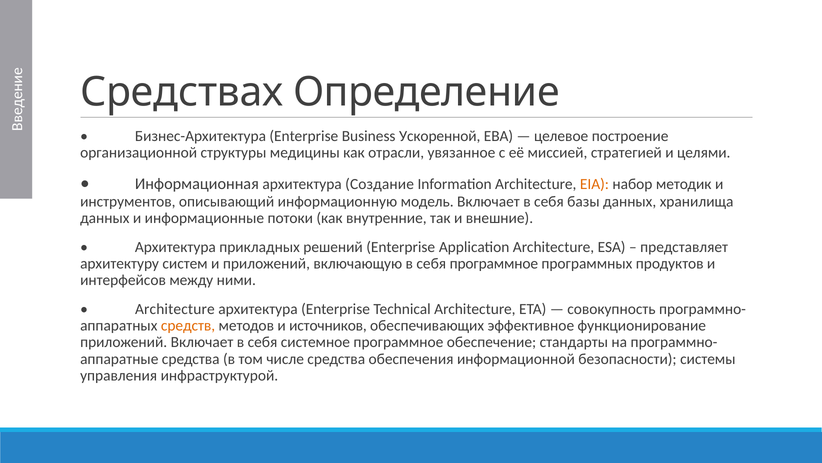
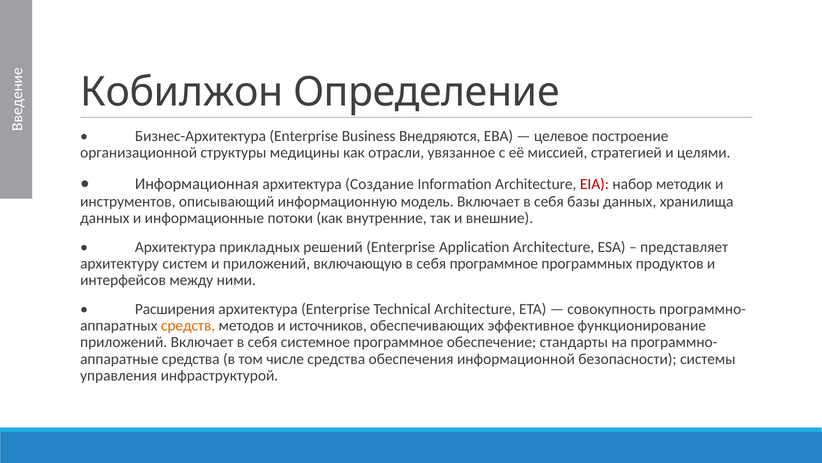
Средствах: Средствах -> Кобилжон (182, 92)
Ускоренной: Ускоренной -> Внедряются (440, 136)
EIA colour: orange -> red (594, 184)
Architecture: Architecture -> Расширения (175, 309)
